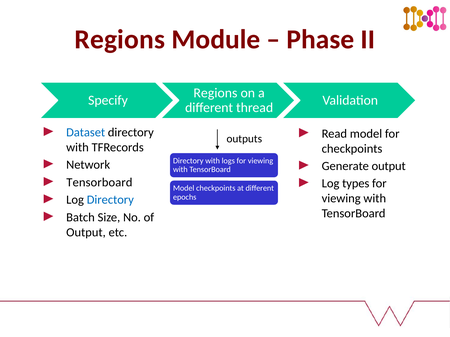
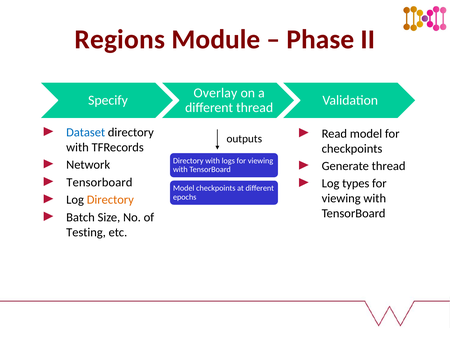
Regions: Regions -> Overlay (215, 93)
Generate output: output -> thread (389, 166)
Directory colour: blue -> orange (110, 200)
Output: Output -> Testing (86, 233)
